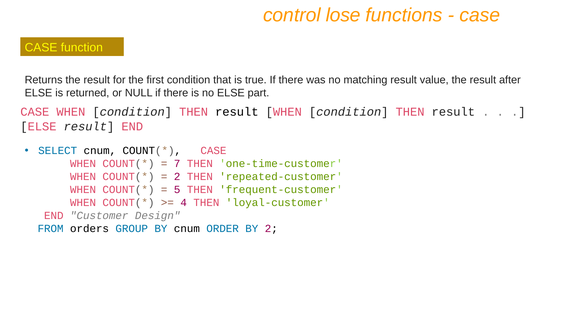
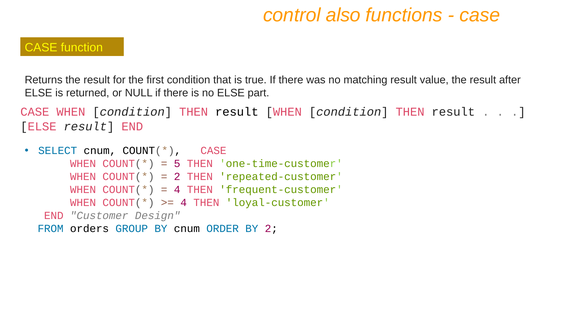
lose: lose -> also (343, 15)
7: 7 -> 5 (177, 163)
5: 5 -> 4 (177, 189)
